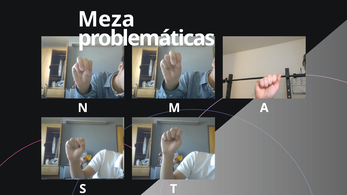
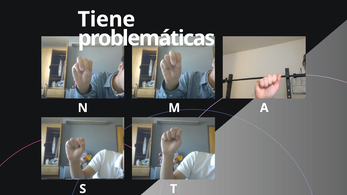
Meza: Meza -> Tiene (106, 19)
